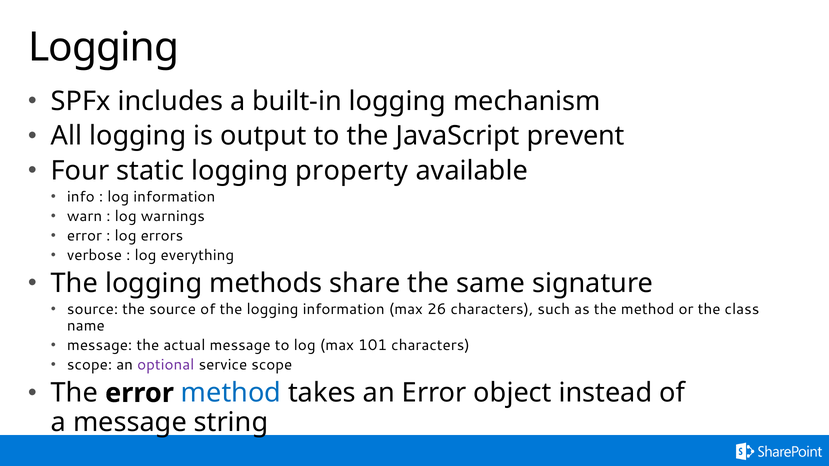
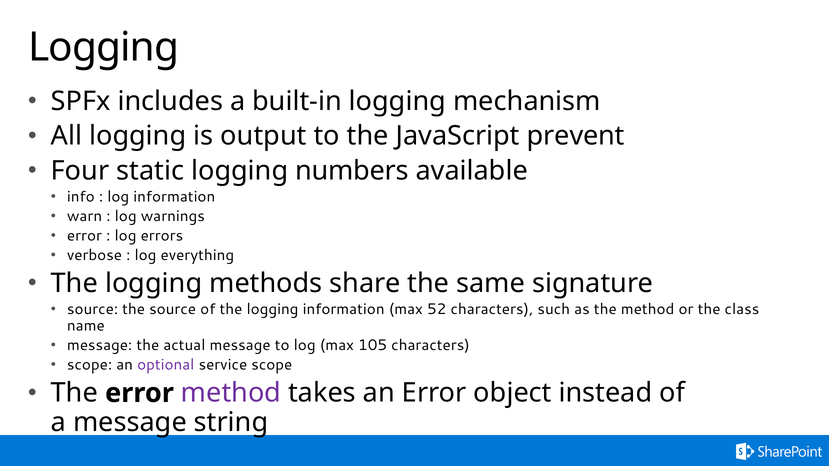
property: property -> numbers (352, 171)
26: 26 -> 52 (437, 310)
101: 101 -> 105 (373, 346)
method colour: blue -> purple (231, 393)
